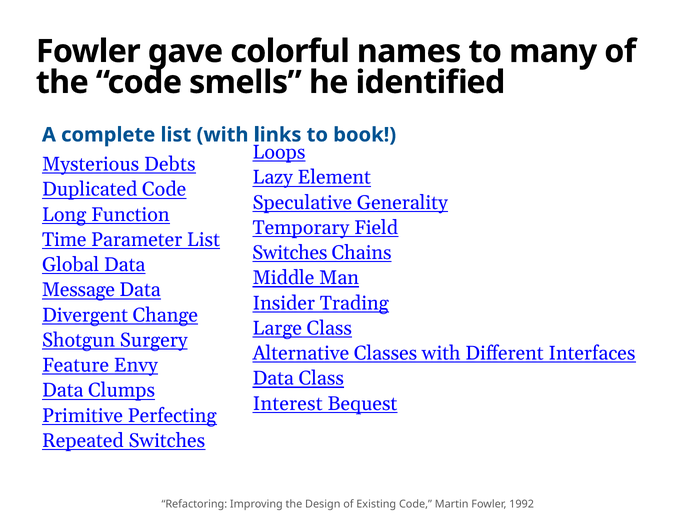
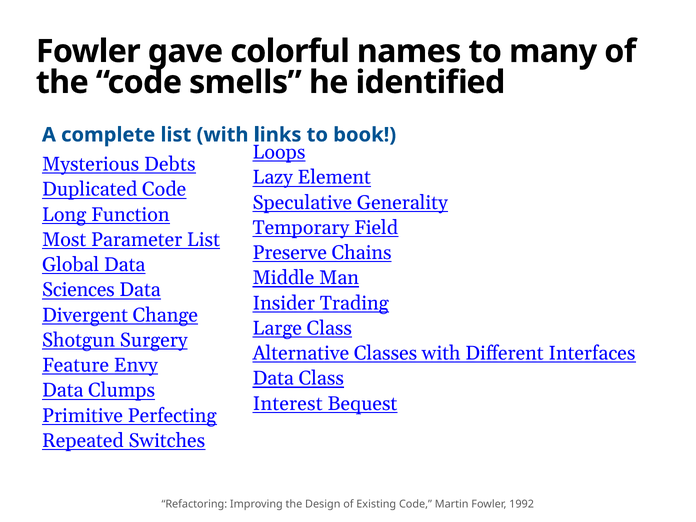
Time: Time -> Most (64, 240)
Switches: Switches -> Preserve (290, 253)
Message: Message -> Sciences (78, 290)
